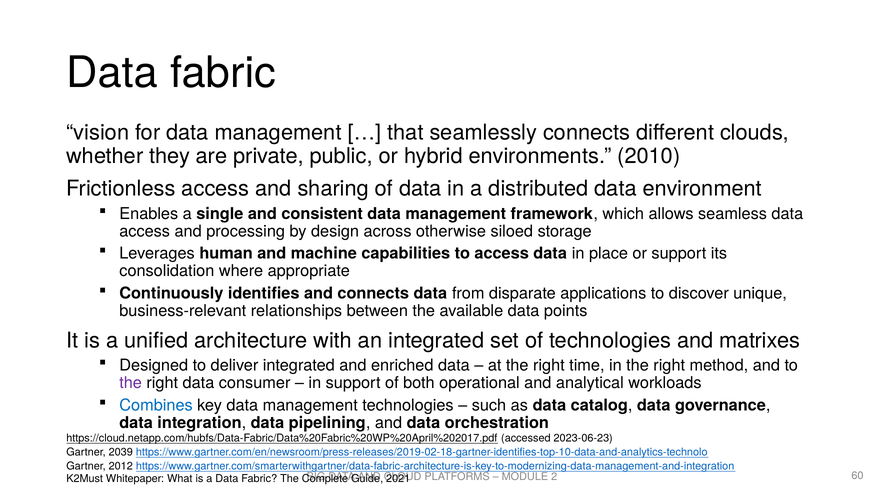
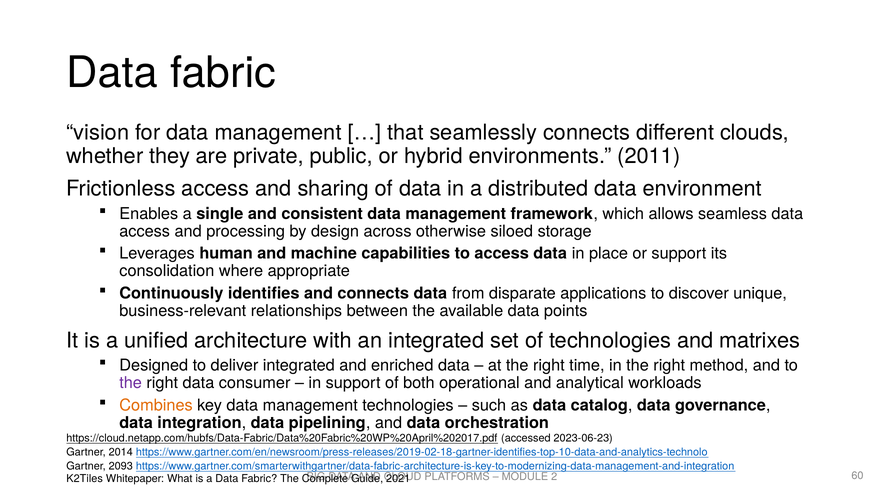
2010: 2010 -> 2011 (649, 156)
Combines colour: blue -> orange (156, 406)
2039: 2039 -> 2014 (121, 453)
2012: 2012 -> 2093 (121, 467)
K2Must: K2Must -> K2Tiles (85, 479)
